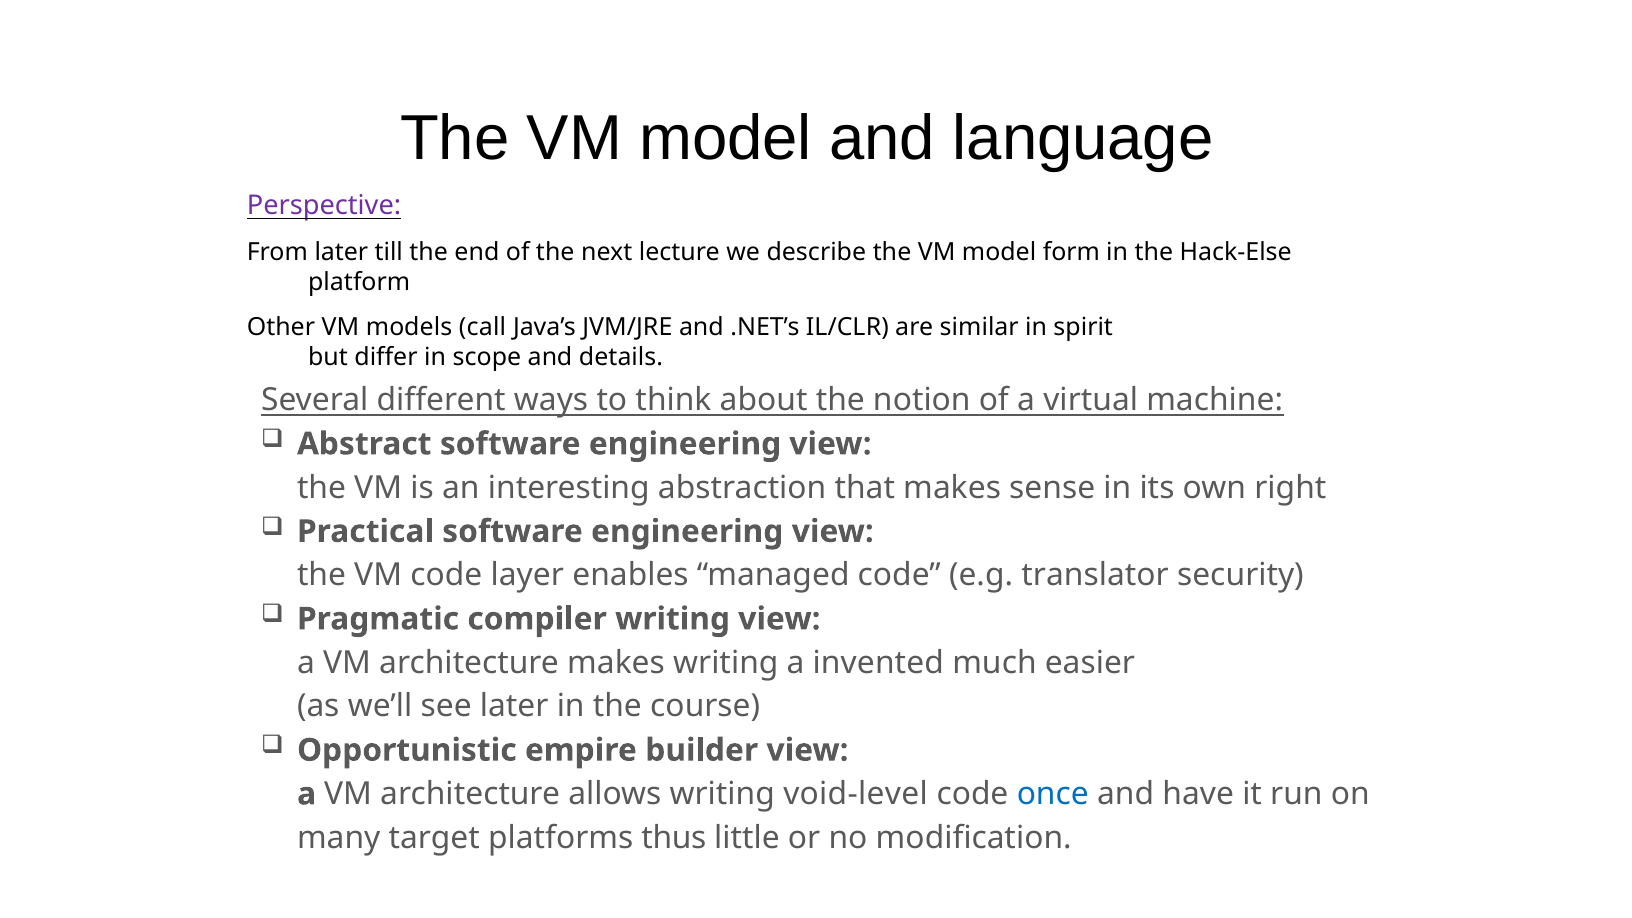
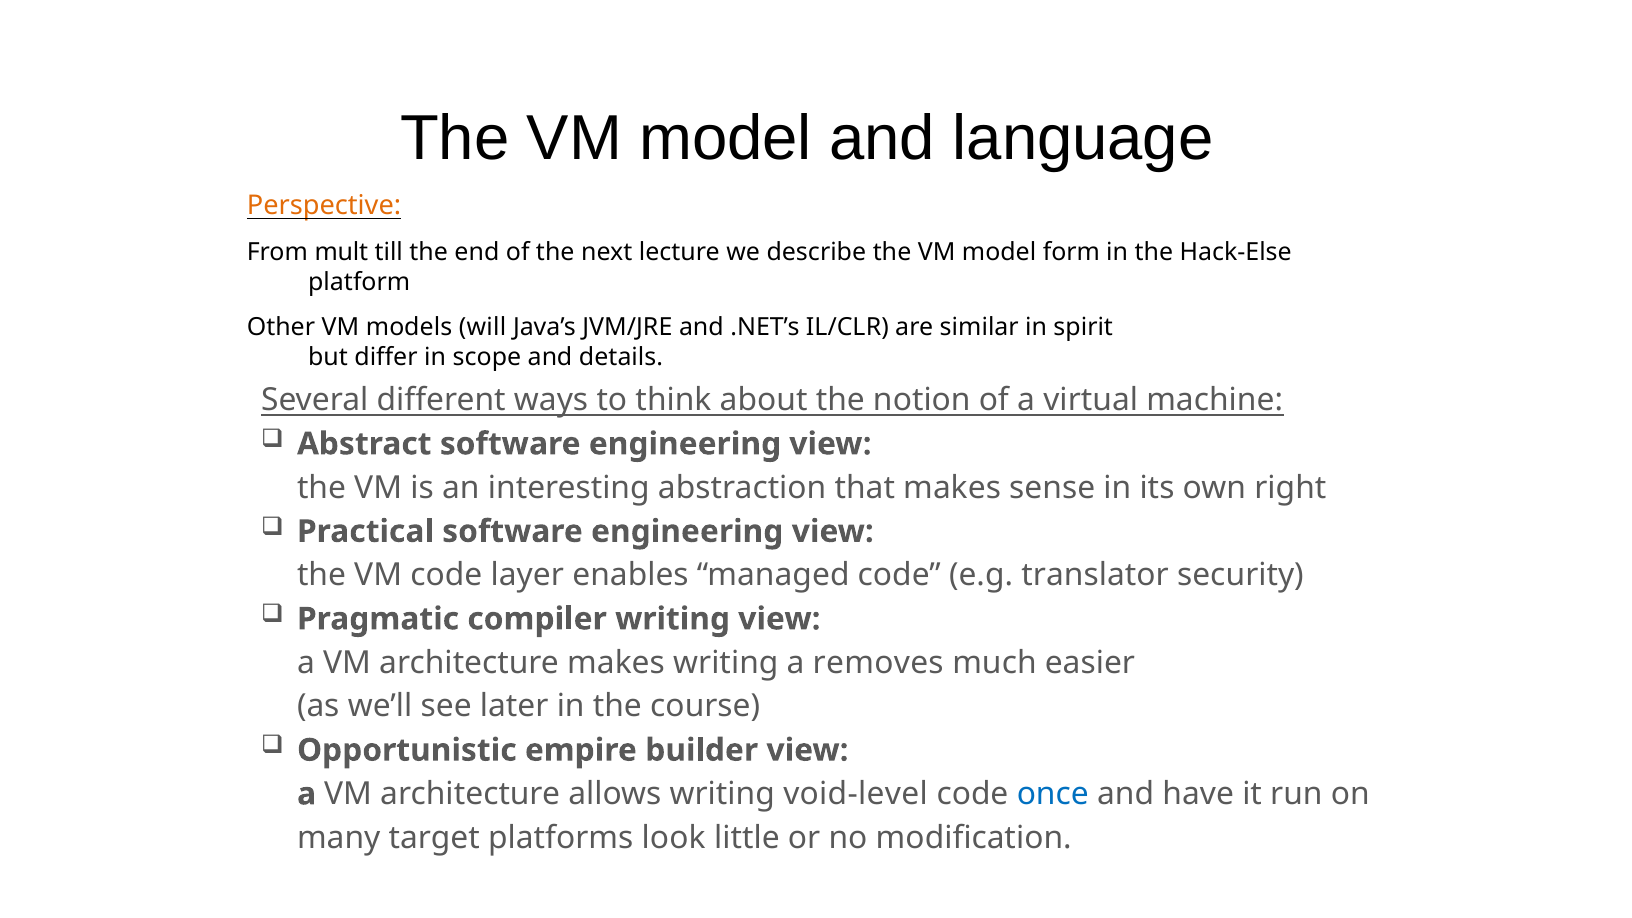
Perspective colour: purple -> orange (324, 206)
From later: later -> mult (341, 252)
call: call -> will (483, 327)
invented: invented -> removes (878, 663)
thus: thus -> look (674, 838)
